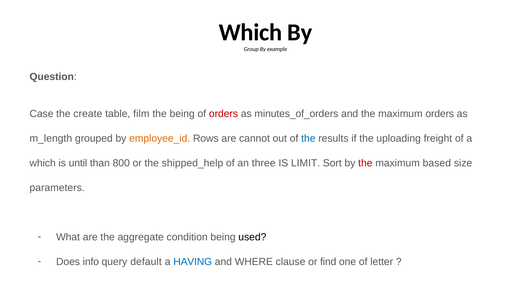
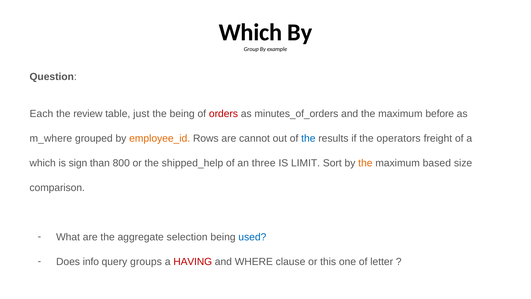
Case: Case -> Each (41, 114)
create: create -> review (88, 114)
film: film -> just (141, 114)
maximum orders: orders -> before (440, 114)
m_length: m_length -> m_where (51, 138)
uploading: uploading -> operators (399, 138)
until: until -> sign (78, 163)
the colour: red -> orange (365, 163)
parameters: parameters -> comparison (57, 188)
condition: condition -> selection (187, 237)
used colour: black -> blue (252, 237)
default: default -> groups (146, 261)
HAVING colour: blue -> red (193, 261)
find: find -> this (328, 261)
